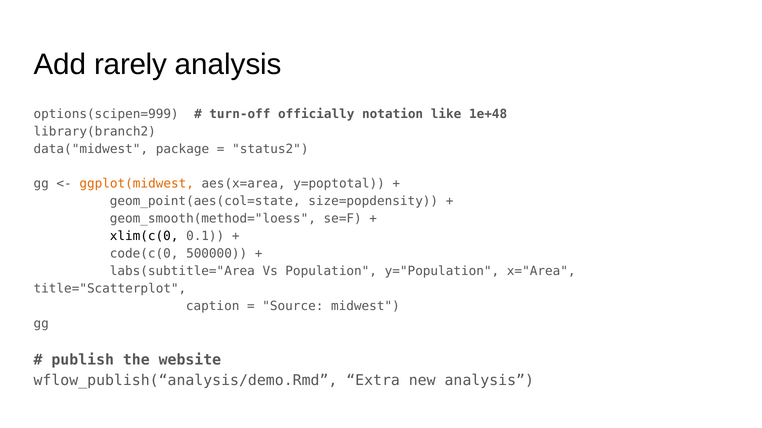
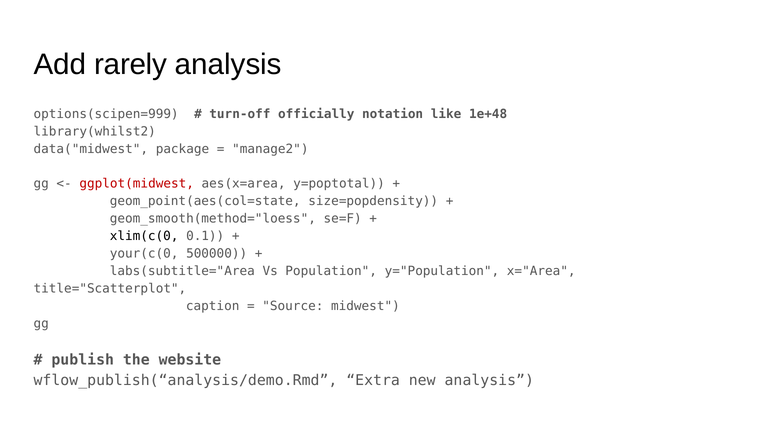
library(branch2: library(branch2 -> library(whilst2 (95, 132)
status2: status2 -> manage2 (270, 149)
ggplot(midwest colour: orange -> red (137, 184)
code(c(0: code(c(0 -> your(c(0 (144, 254)
